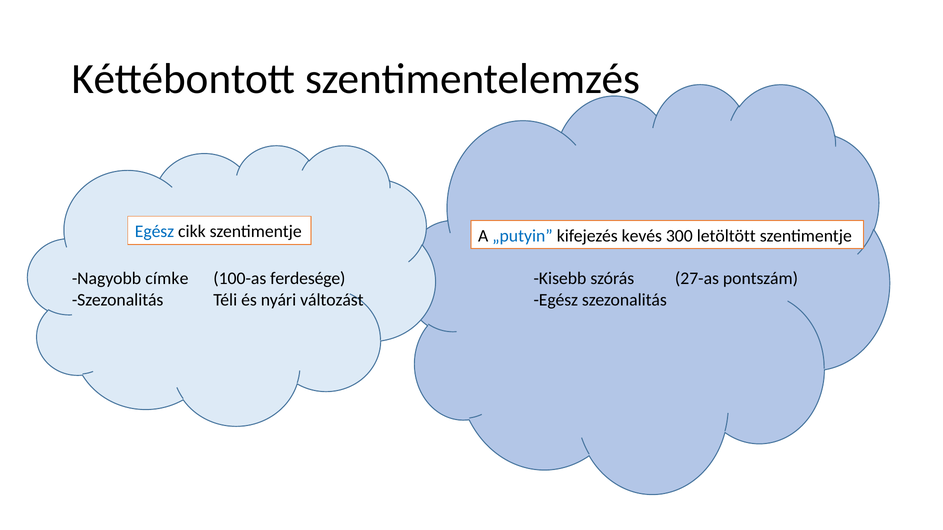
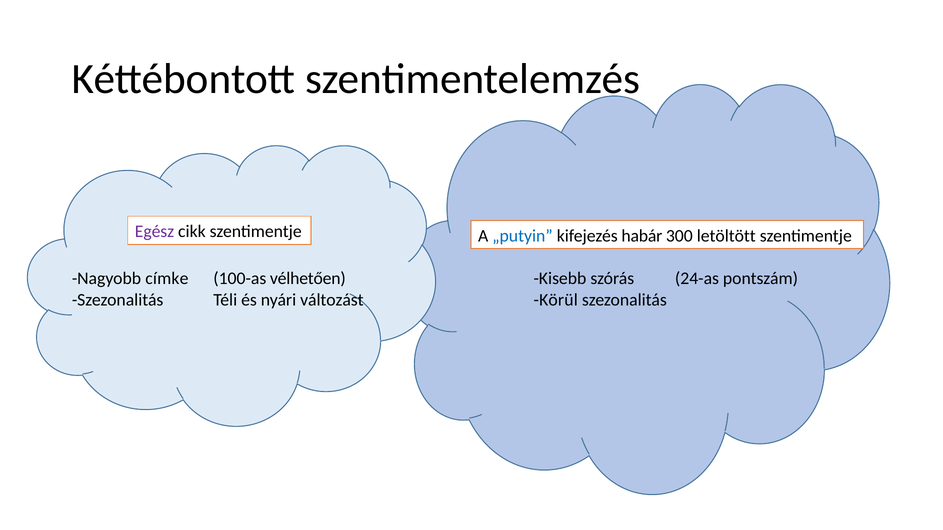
Egész colour: blue -> purple (154, 232)
kevés: kevés -> habár (642, 236)
ferdesége: ferdesége -> vélhetően (308, 279)
27-as: 27-as -> 24-as (697, 279)
Egész: Egész -> Körül (556, 300)
